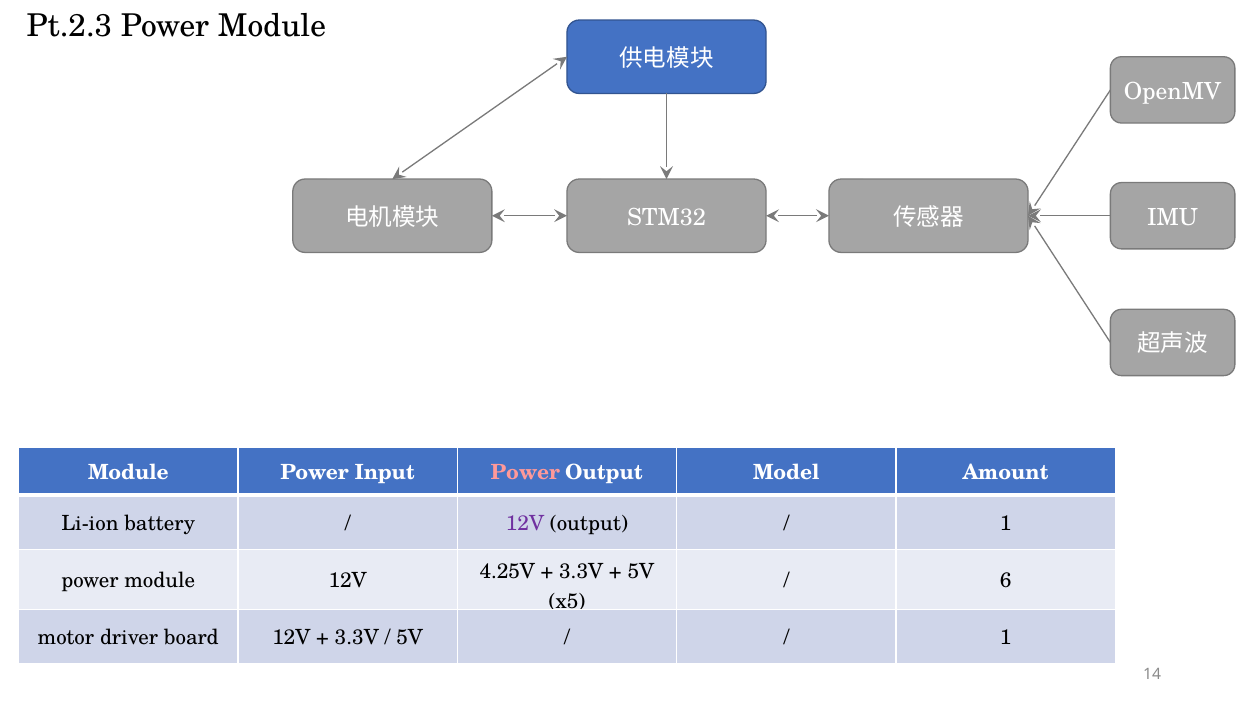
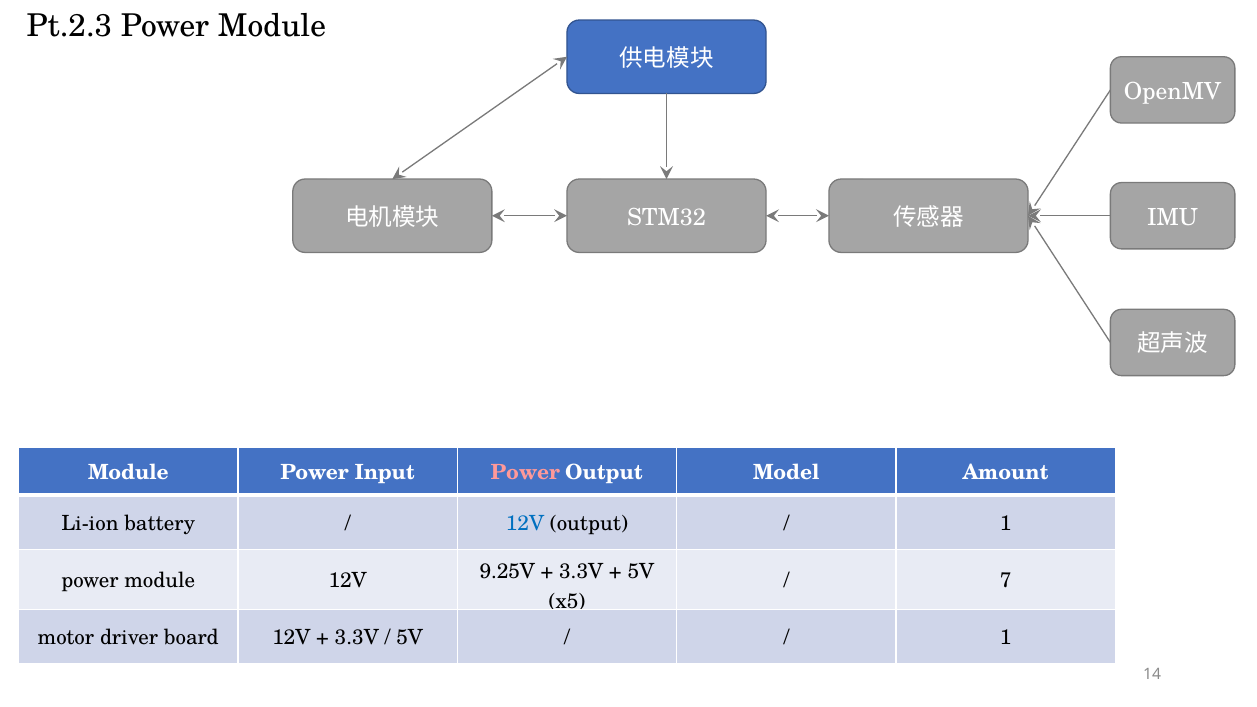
12V colour: purple -> blue (525, 524)
4.25V: 4.25V -> 9.25V (507, 571)
6: 6 -> 7 (1006, 581)
